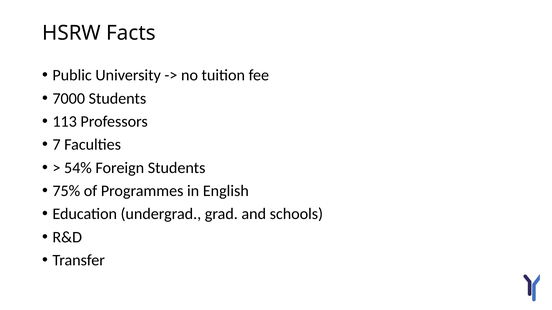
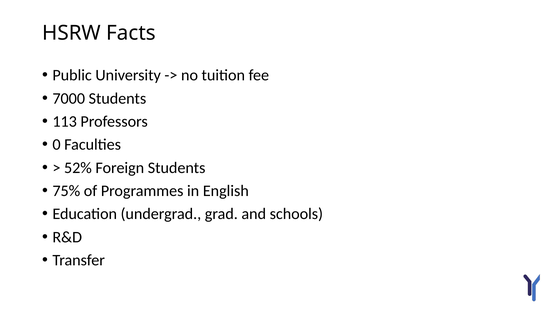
7: 7 -> 0 (57, 145)
54%: 54% -> 52% (78, 168)
